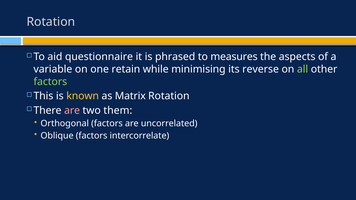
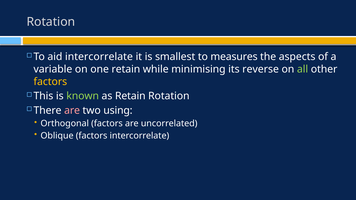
aid questionnaire: questionnaire -> intercorrelate (99, 57)
phrased: phrased -> smallest (175, 57)
factors colour: light green -> yellow (50, 82)
known colour: yellow -> light green (83, 96)
as Matrix: Matrix -> Retain (130, 96)
them: them -> using (118, 111)
